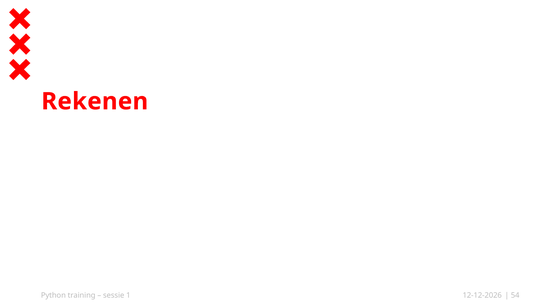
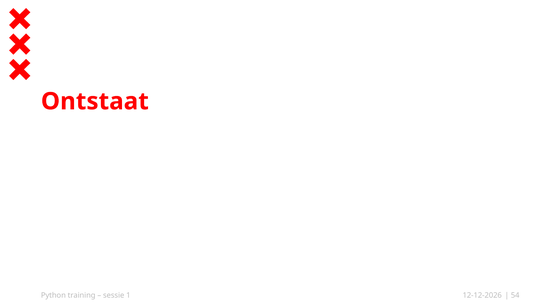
Rekenen: Rekenen -> Ontstaat (95, 102)
